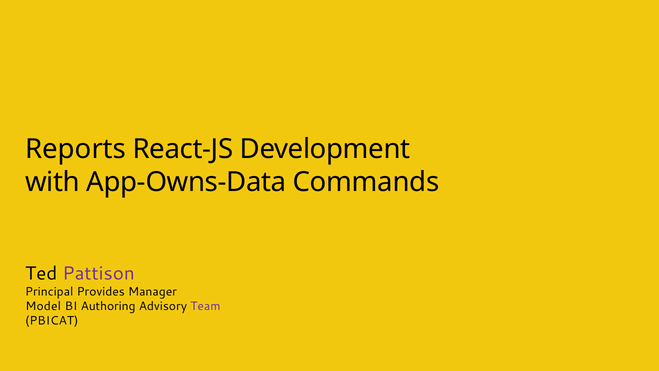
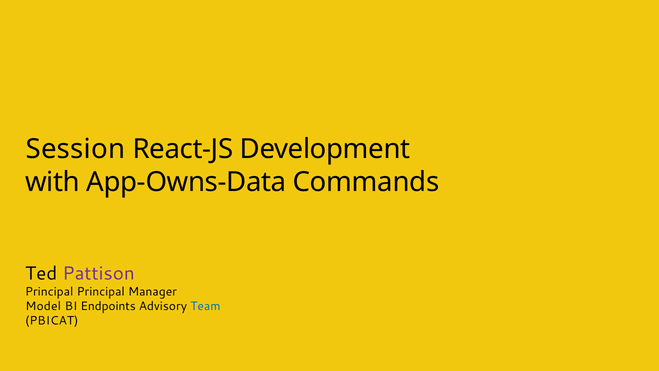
Reports: Reports -> Session (75, 149)
Principal Provides: Provides -> Principal (101, 291)
Authoring: Authoring -> Endpoints (108, 306)
Team colour: purple -> blue (205, 306)
